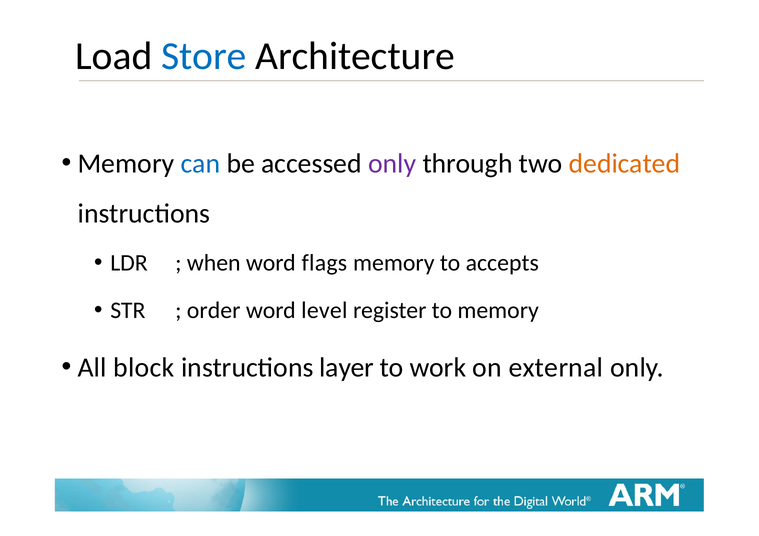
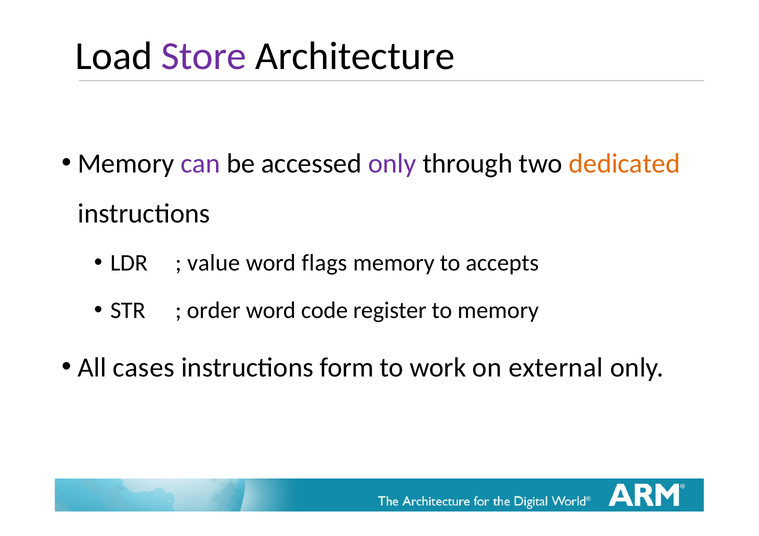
Store colour: blue -> purple (204, 56)
can colour: blue -> purple (201, 164)
when: when -> value (214, 263)
level: level -> code (324, 311)
block: block -> cases (144, 368)
layer: layer -> form (347, 368)
